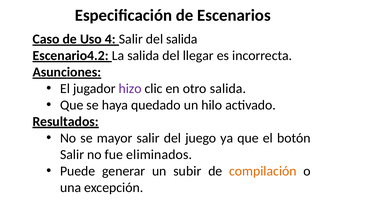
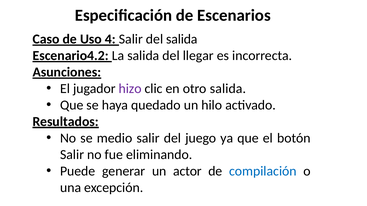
mayor: mayor -> medio (115, 138)
eliminados: eliminados -> eliminando (159, 155)
subir: subir -> actor (187, 171)
compilación colour: orange -> blue (263, 171)
